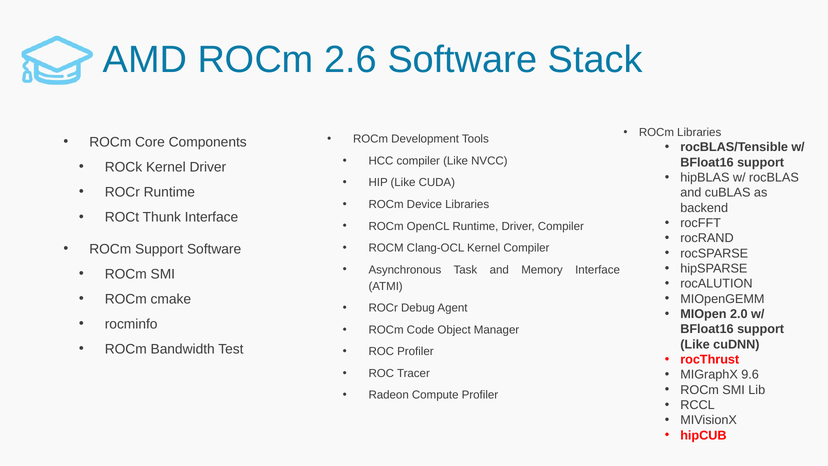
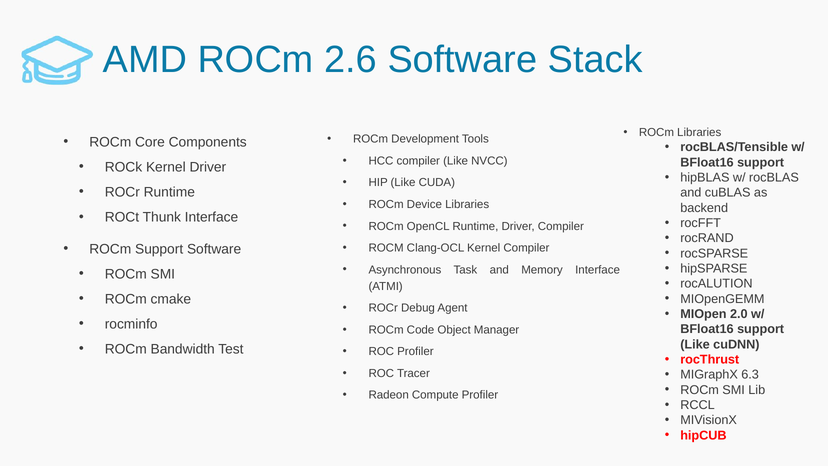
9.6: 9.6 -> 6.3 (750, 375)
